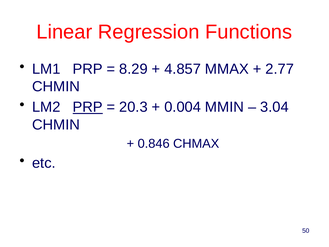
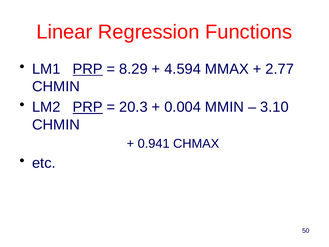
PRP underline: none -> present (88, 69)
4.857: 4.857 -> 4.594 (183, 69)
3.04: 3.04 -> 3.10 (274, 107)
0.846: 0.846 -> 0.941 (154, 143)
